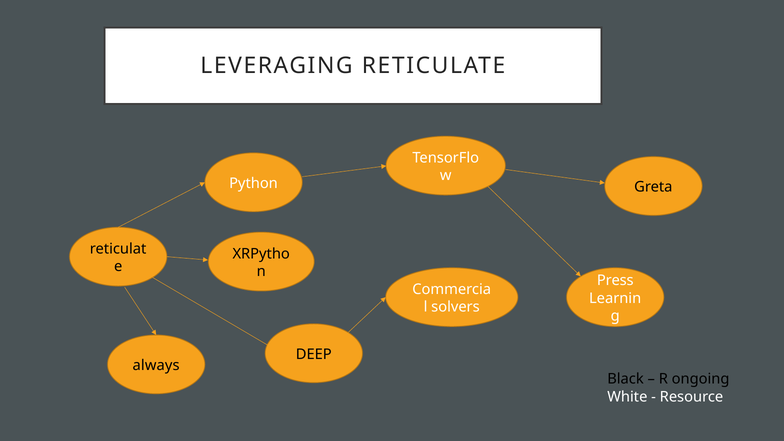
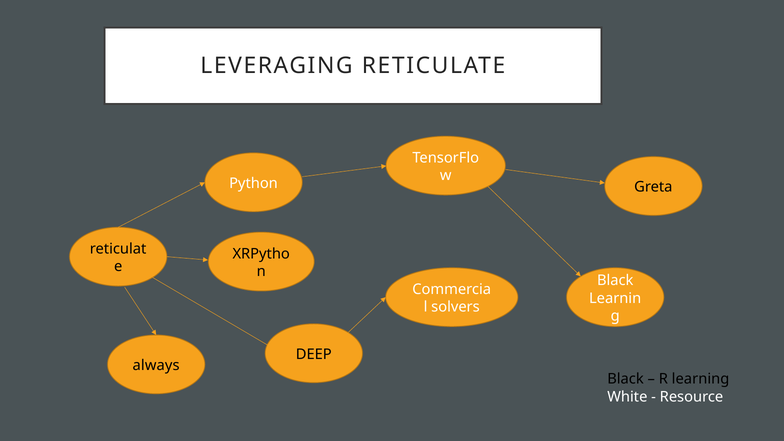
Press: Press -> Black (615, 281)
ongoing: ongoing -> learning (701, 379)
